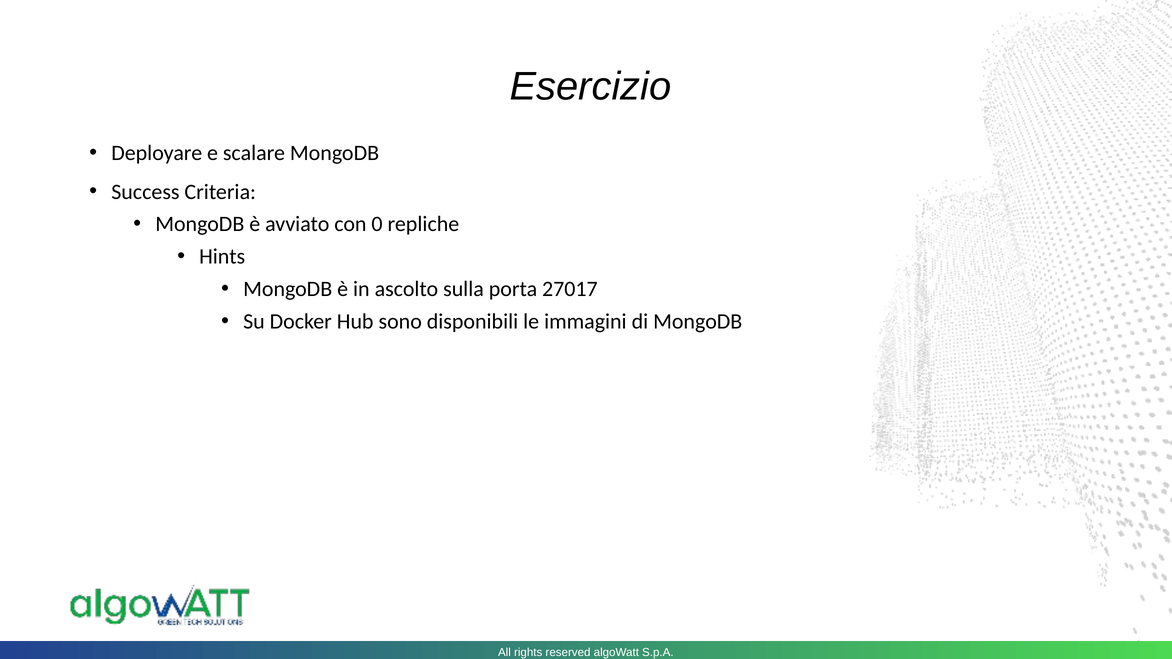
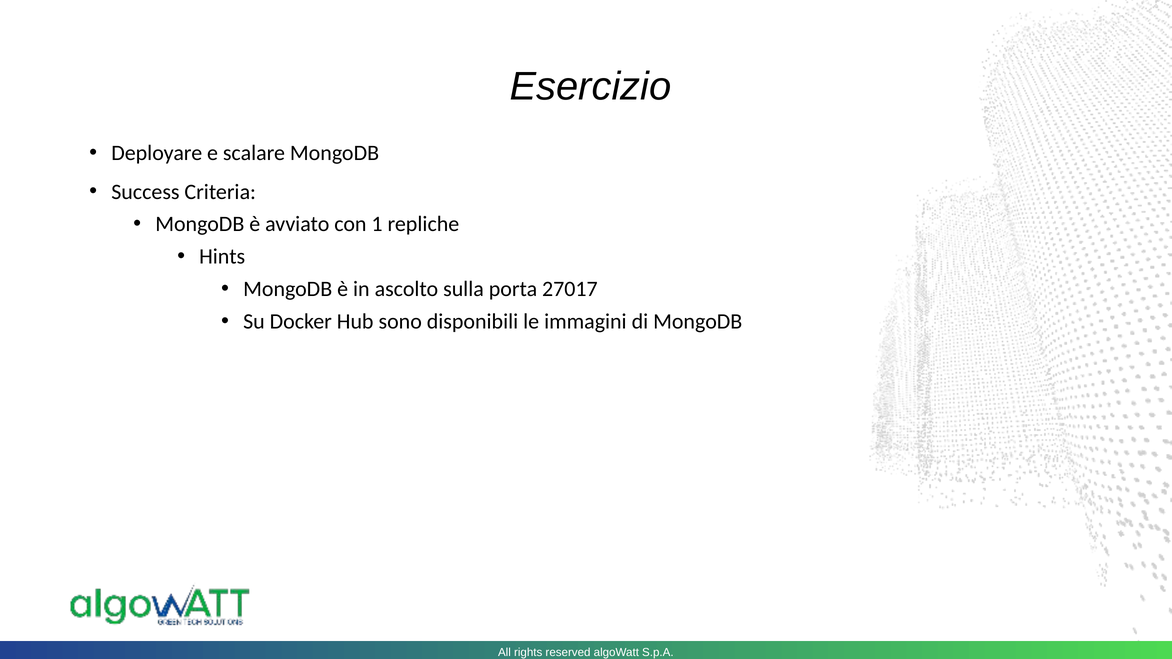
0: 0 -> 1 (377, 224)
